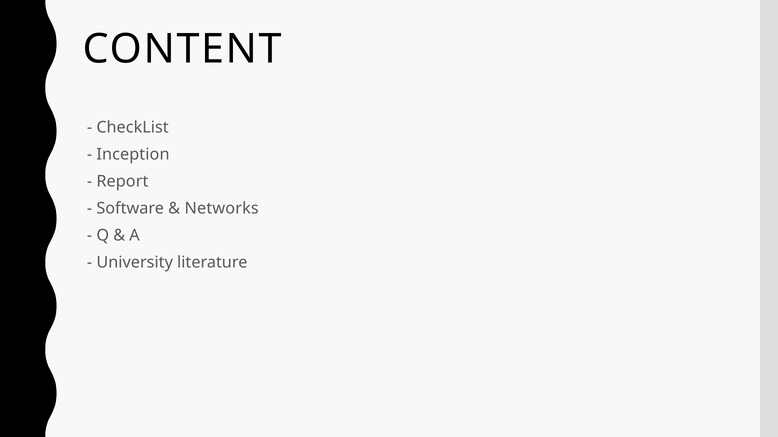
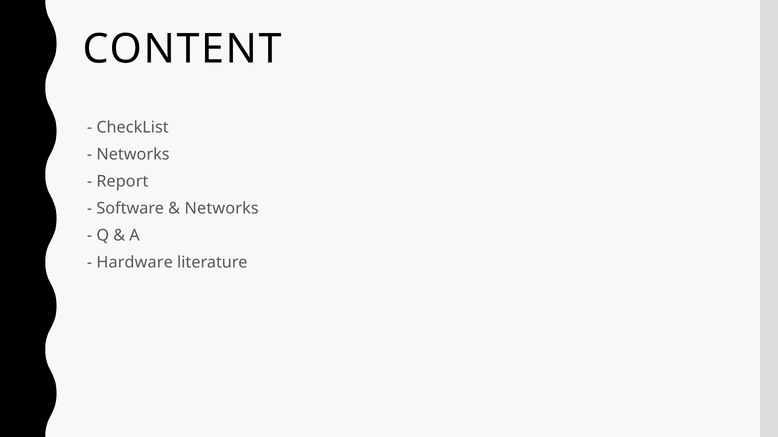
Inception: Inception -> Networks (133, 155)
University: University -> Hardware (135, 263)
